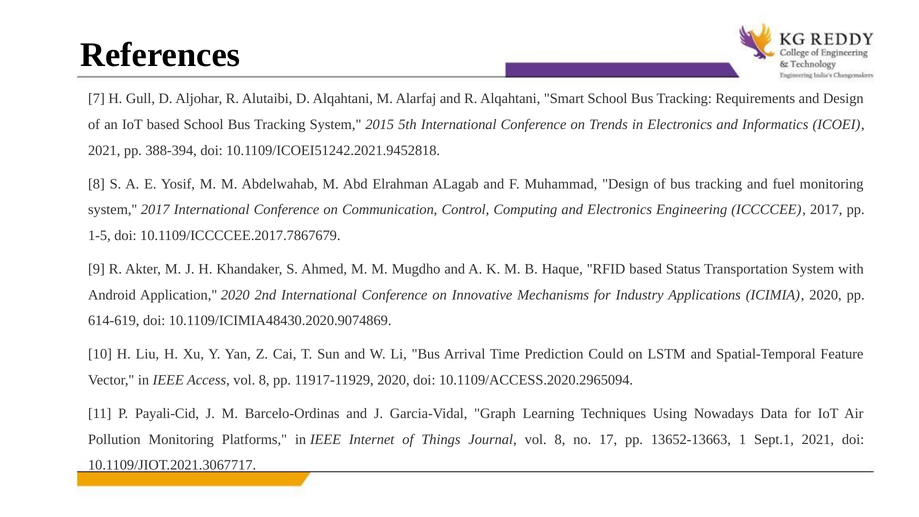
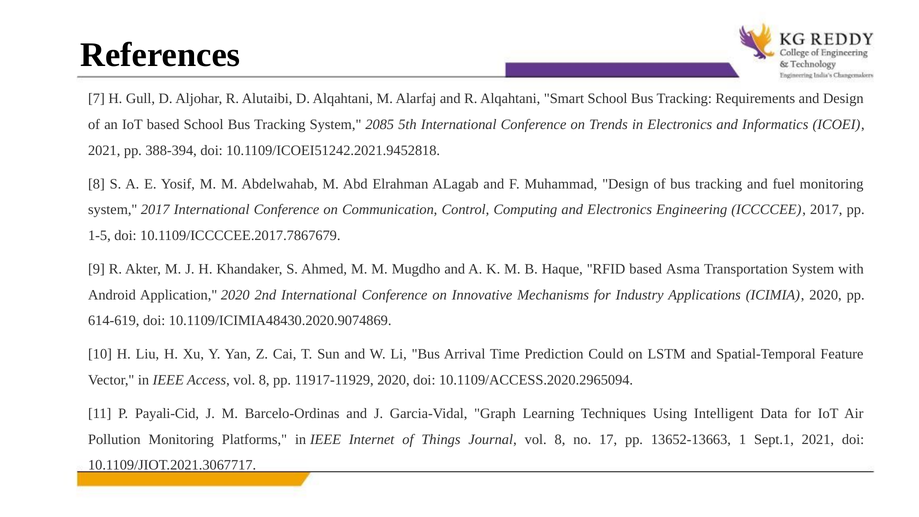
2015: 2015 -> 2085 (380, 125)
Status: Status -> Asma (683, 269)
Nowadays: Nowadays -> Intelligent (724, 413)
